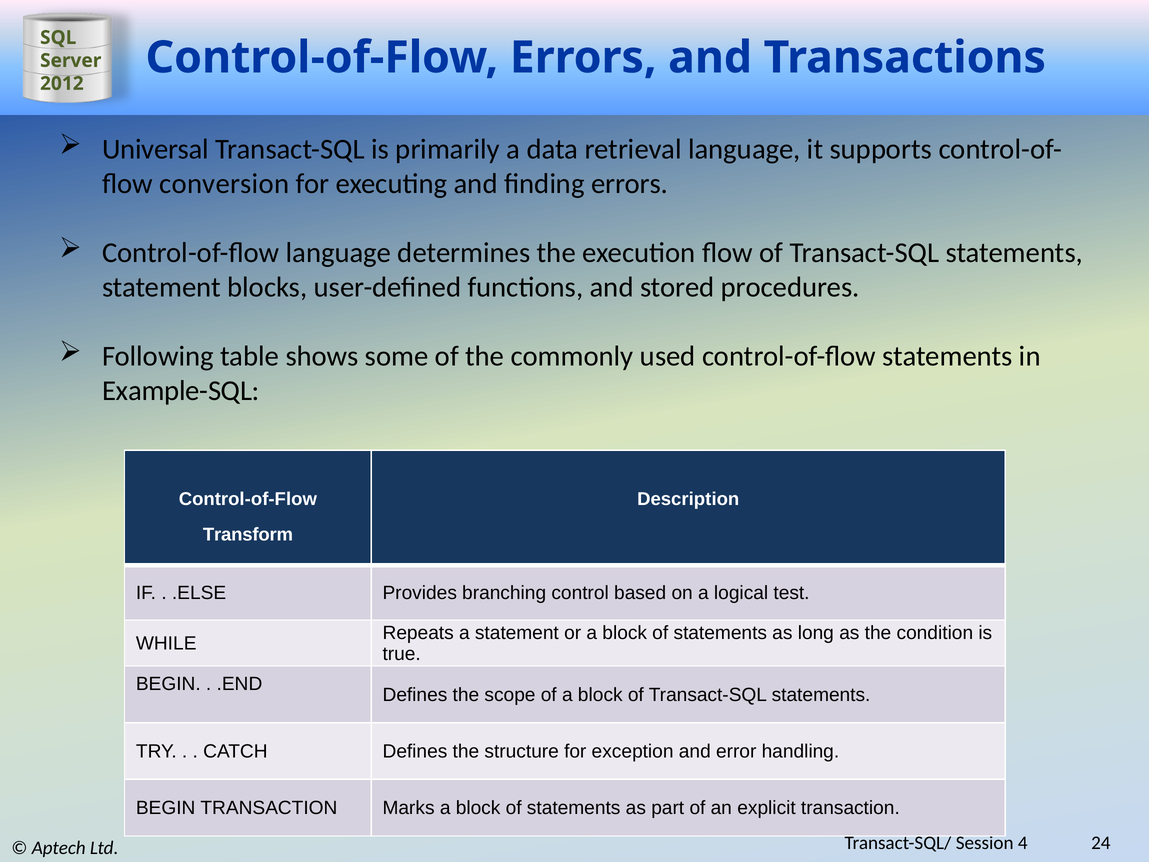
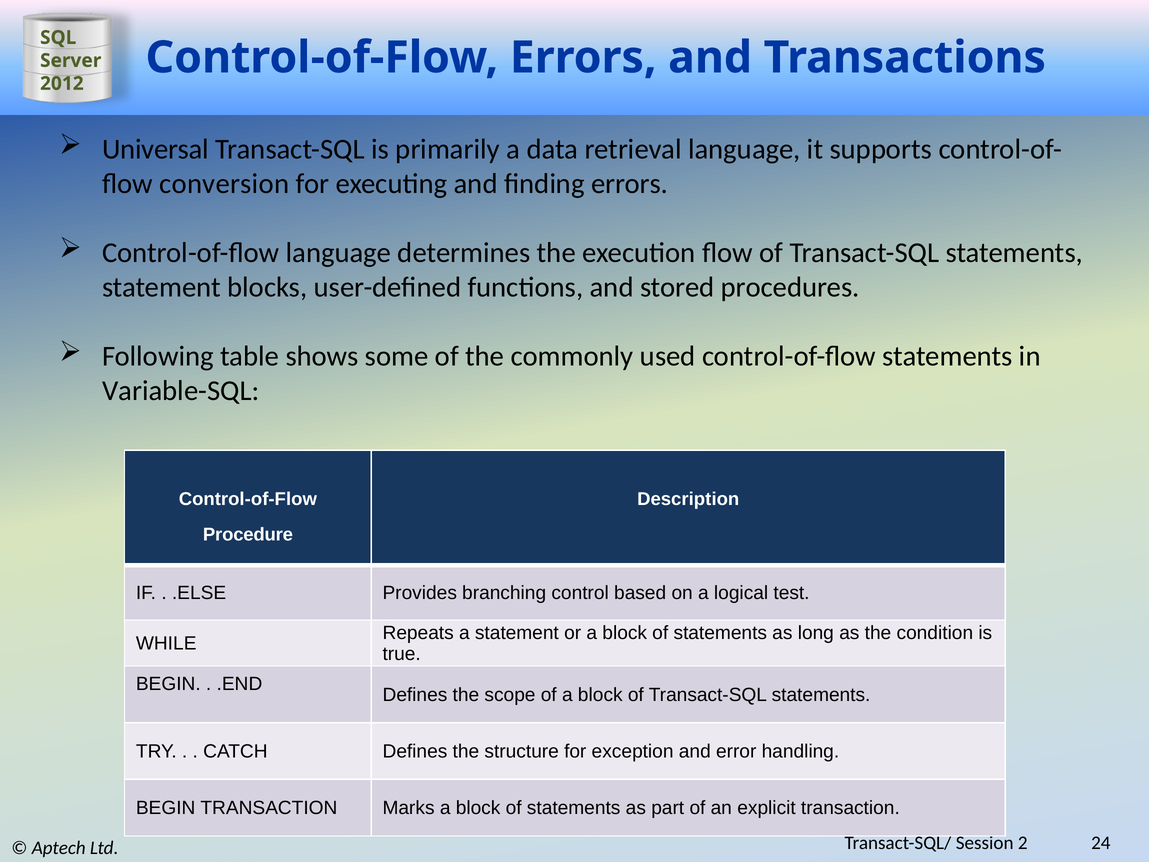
Example-SQL: Example-SQL -> Variable-SQL (181, 391)
Transform: Transform -> Procedure (248, 534)
4: 4 -> 2 (1023, 843)
